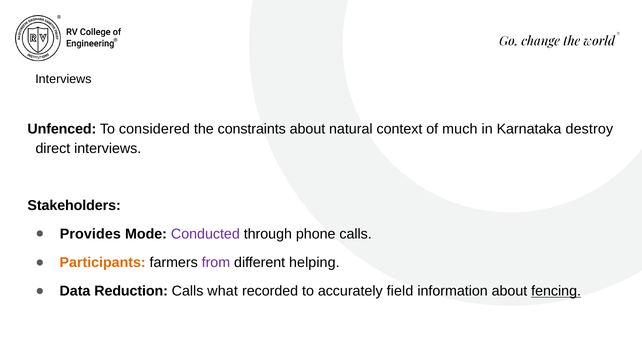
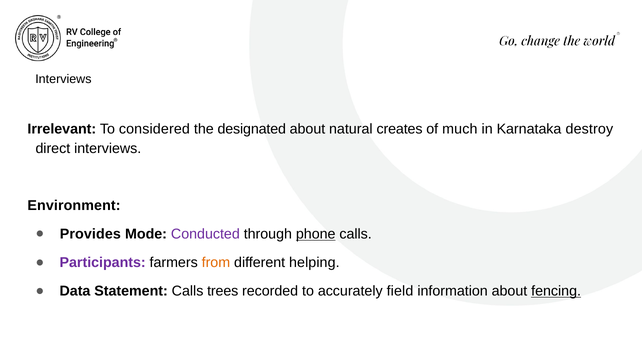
Unfenced: Unfenced -> Irrelevant (62, 129)
constraints: constraints -> designated (252, 129)
context: context -> creates (400, 129)
Stakeholders: Stakeholders -> Environment (74, 206)
phone underline: none -> present (316, 234)
Participants colour: orange -> purple (103, 263)
from colour: purple -> orange (216, 263)
Reduction: Reduction -> Statement (131, 291)
what: what -> trees (223, 291)
